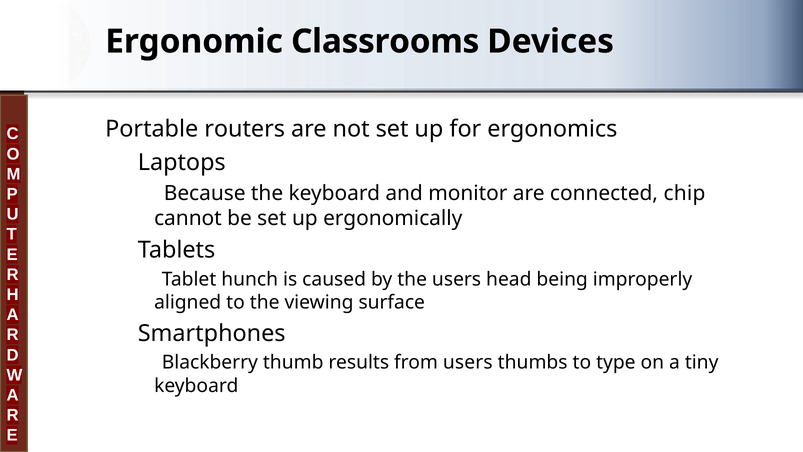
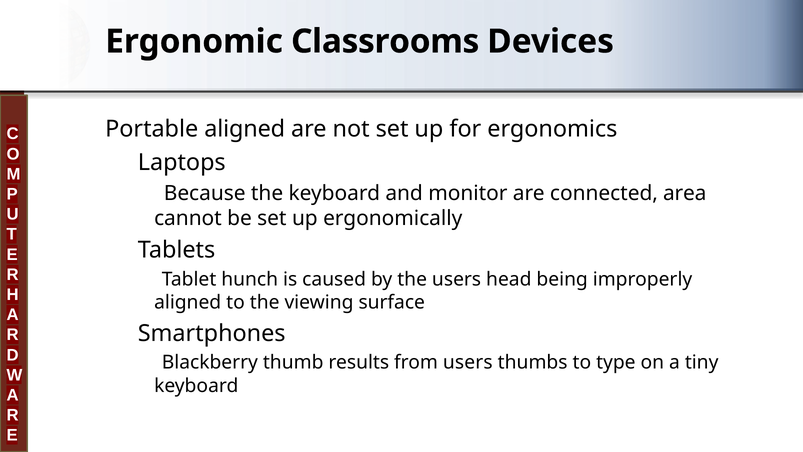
Portable routers: routers -> aligned (245, 129)
chip: chip -> area (685, 193)
